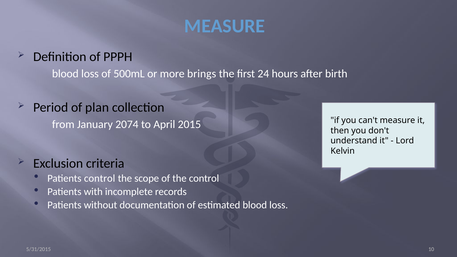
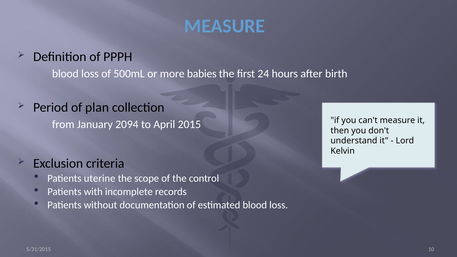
brings: brings -> babies (202, 74)
2074: 2074 -> 2094 (127, 124)
Patients control: control -> uterine (100, 178)
